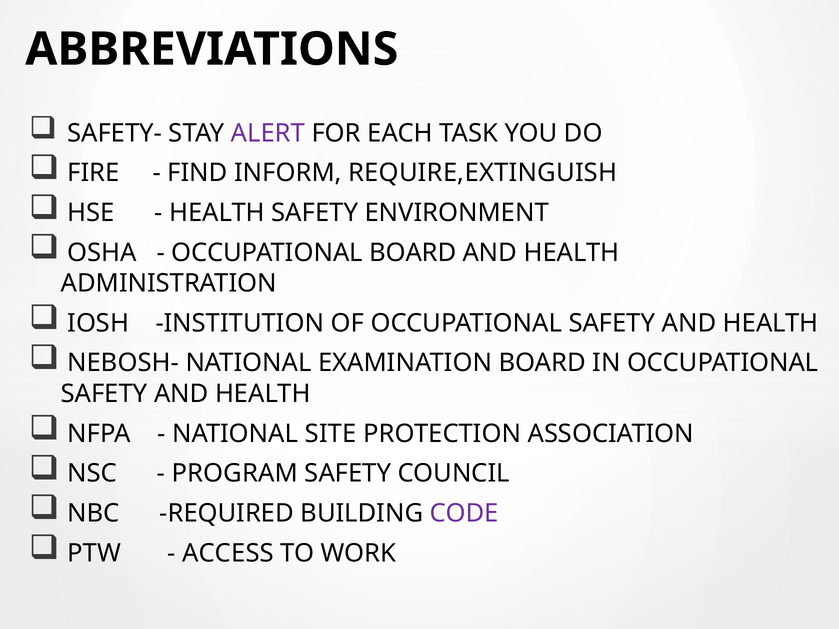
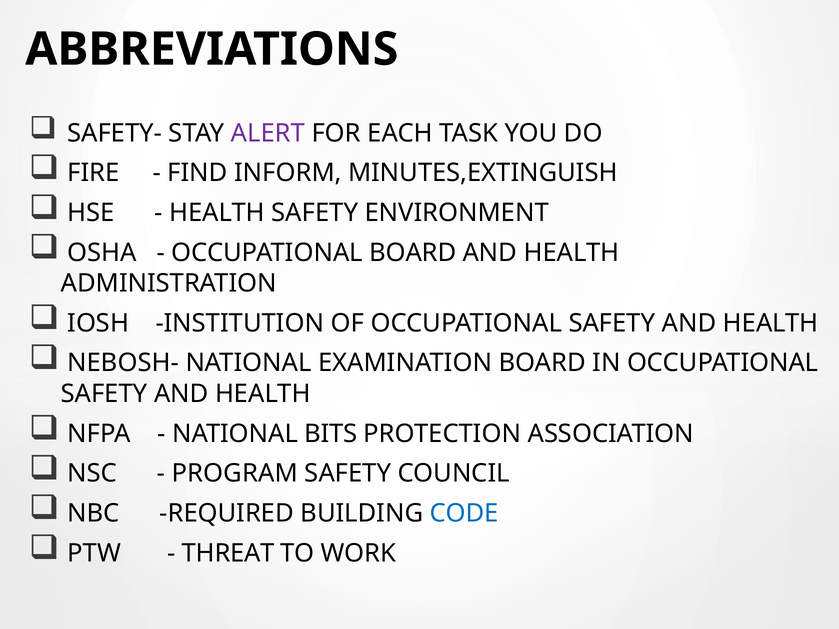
REQUIRE,EXTINGUISH: REQUIRE,EXTINGUISH -> MINUTES,EXTINGUISH (483, 173)
SITE: SITE -> BITS (331, 434)
CODE colour: purple -> blue (464, 513)
ACCESS: ACCESS -> THREAT (228, 553)
